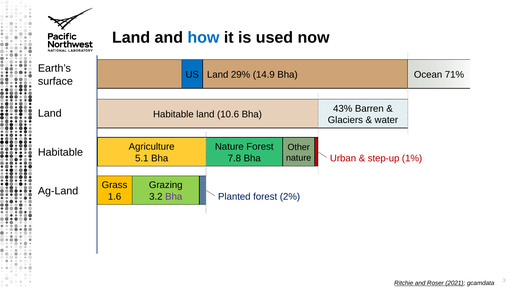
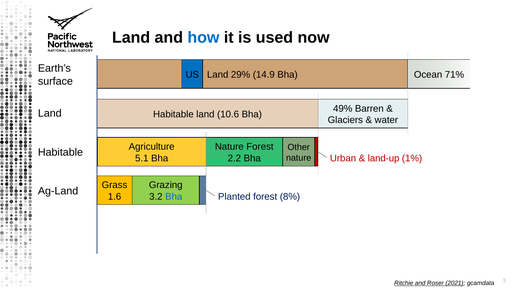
43%: 43% -> 49% (343, 109)
step-up: step-up -> land-up (384, 158)
7.8: 7.8 -> 2.2 (234, 158)
Bha colour: purple -> blue (174, 197)
2%: 2% -> 8% (290, 197)
